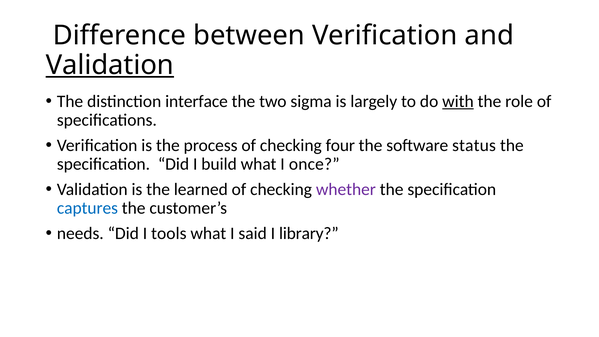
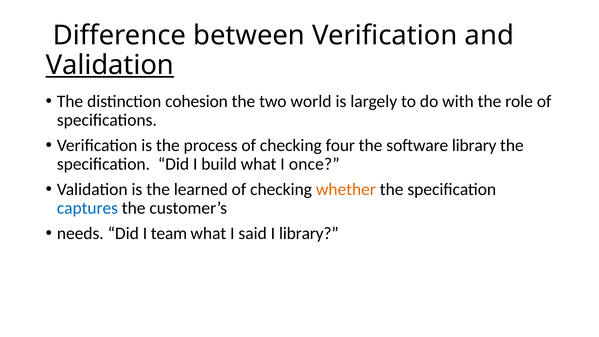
interface: interface -> cohesion (197, 101)
sigma: sigma -> world (311, 101)
with underline: present -> none (458, 101)
software status: status -> library (474, 145)
whether colour: purple -> orange (346, 189)
tools: tools -> team (169, 233)
